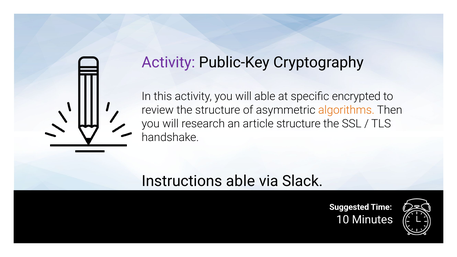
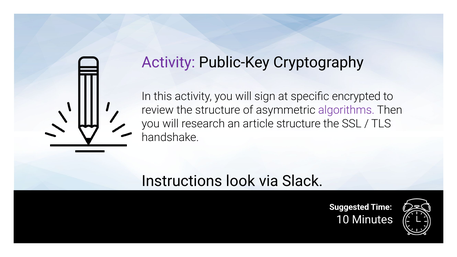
will able: able -> sign (265, 96)
algorithms colour: orange -> purple (346, 110)
Instructions able: able -> look (240, 181)
